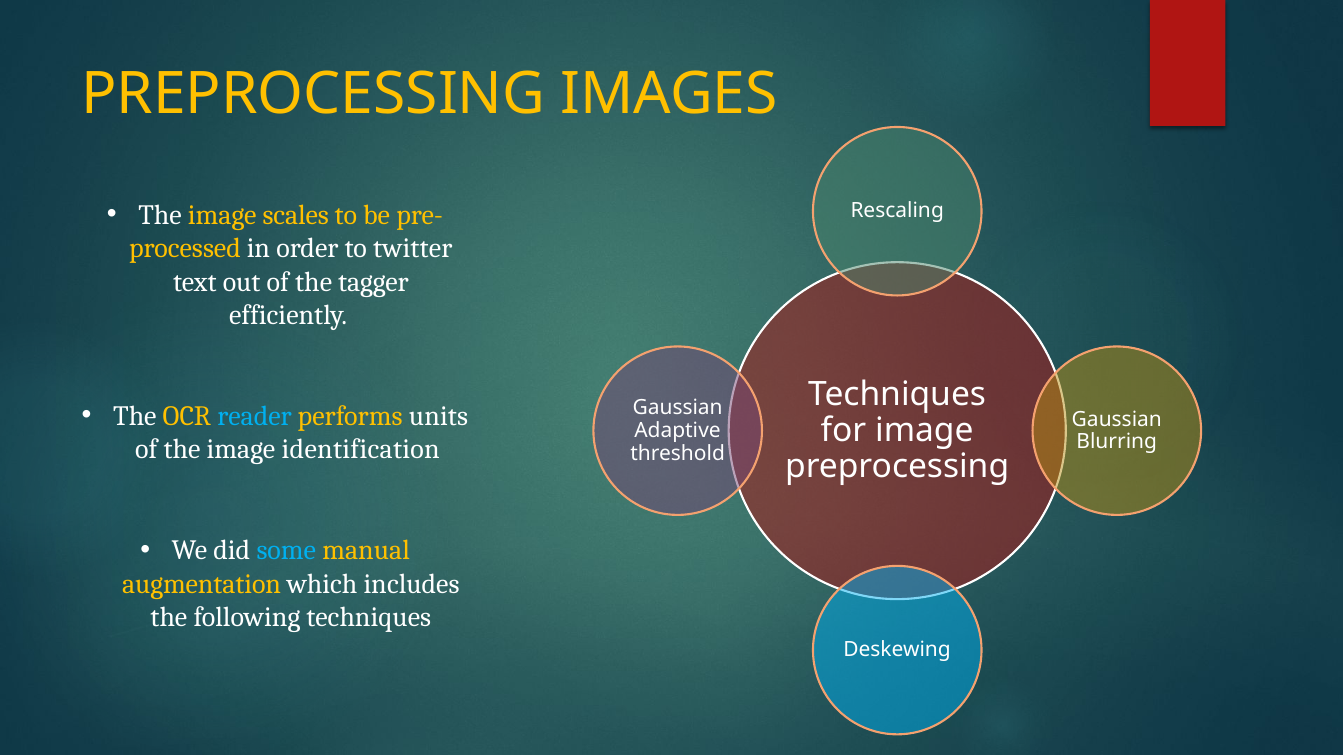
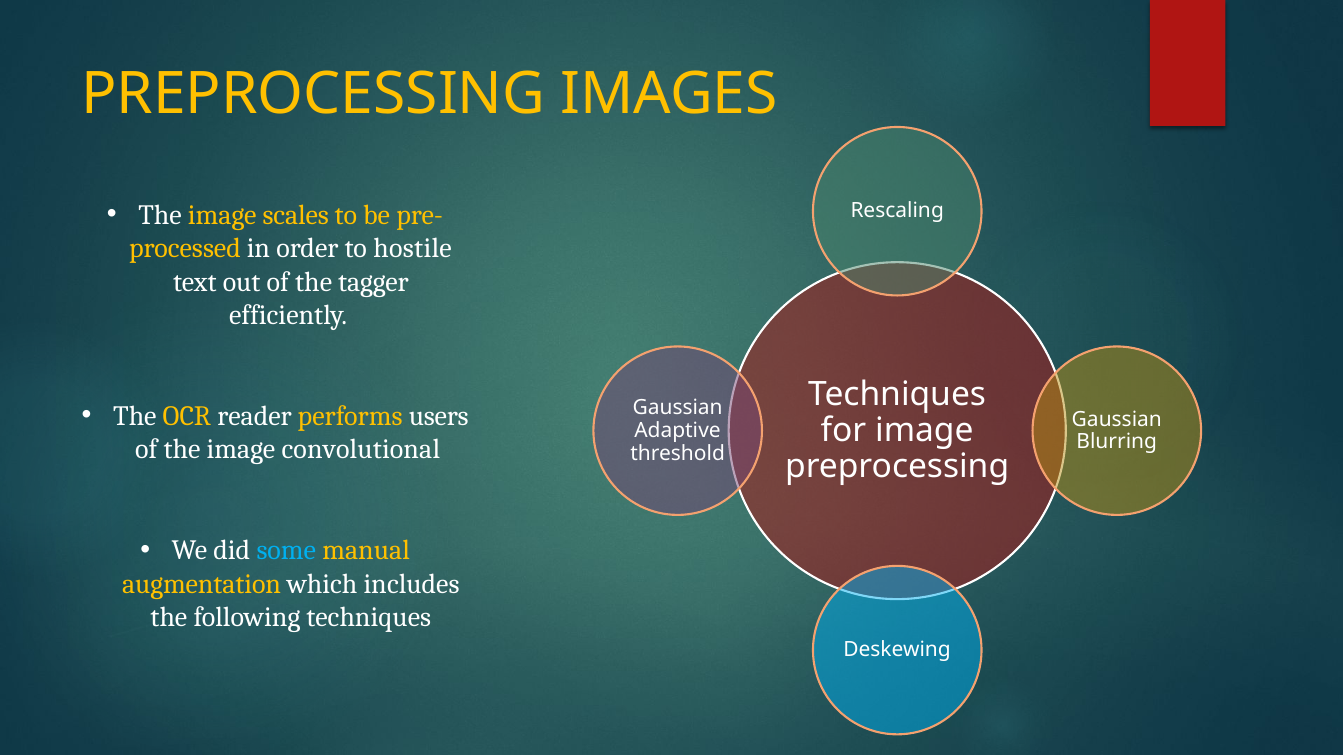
twitter: twitter -> hostile (413, 248)
reader colour: light blue -> white (255, 416)
units: units -> users (439, 416)
identification: identification -> convolutional (361, 450)
